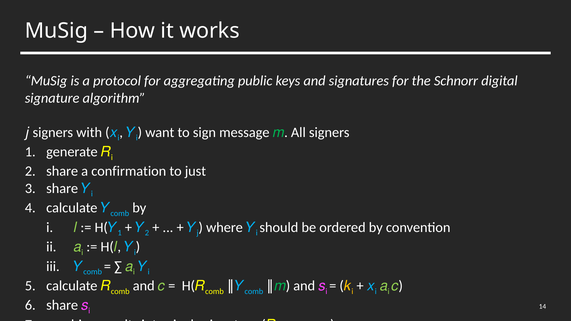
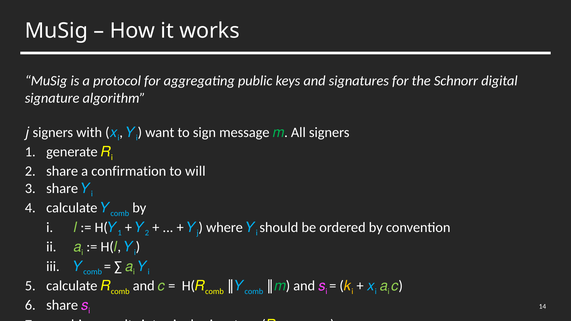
just: just -> will (195, 171)
